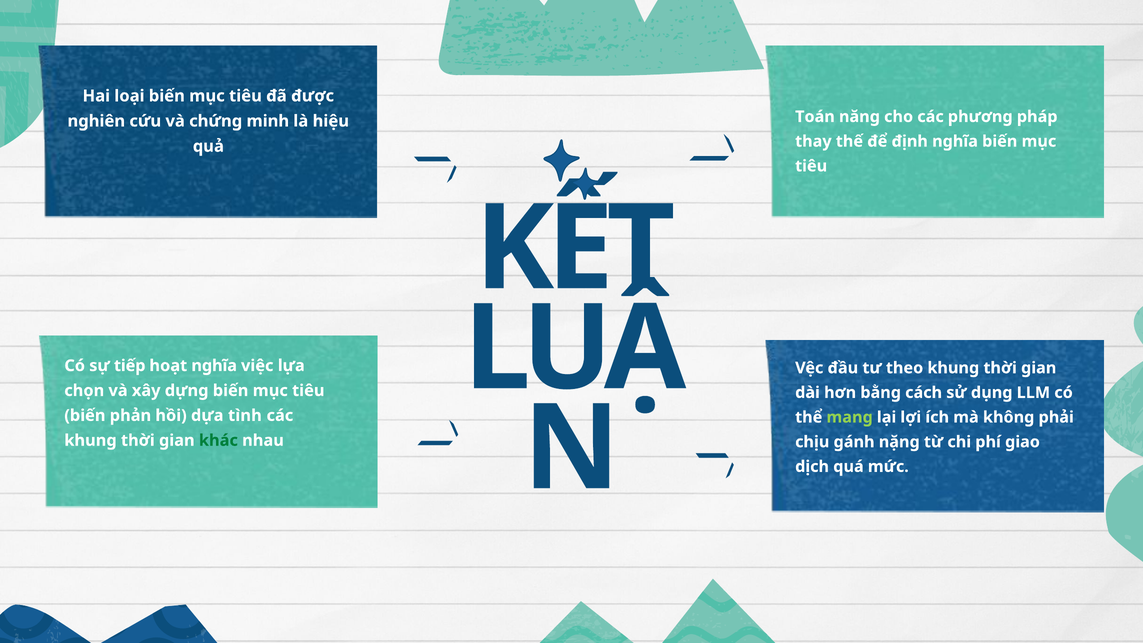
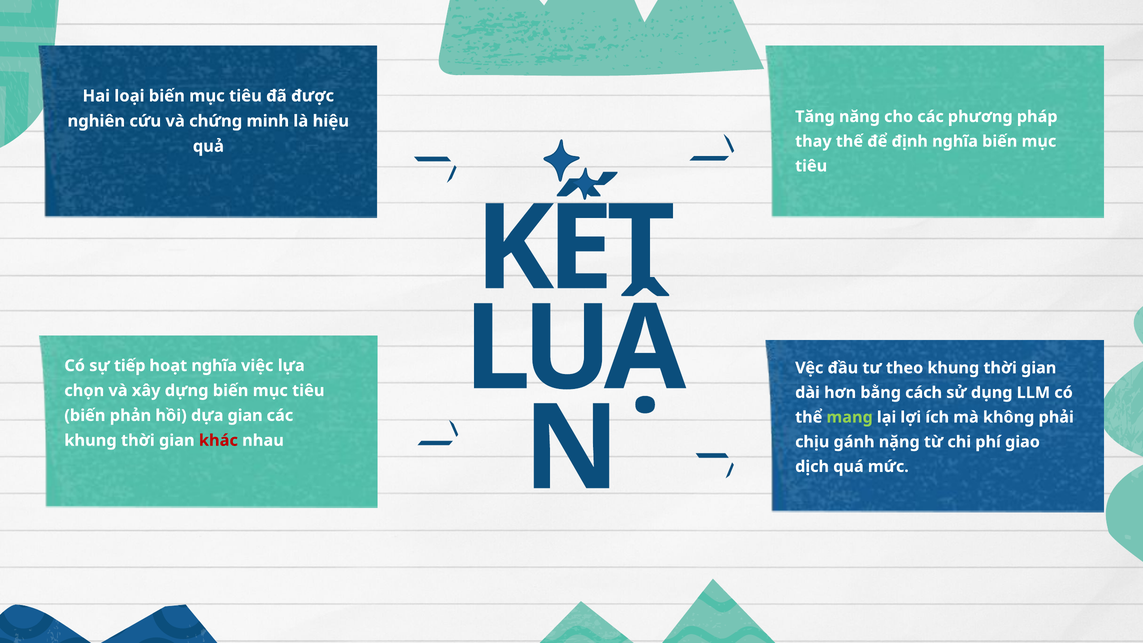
Toán: Toán -> Tăng (815, 117)
dựa tình: tình -> gian (245, 415)
khác colour: green -> red (218, 440)
